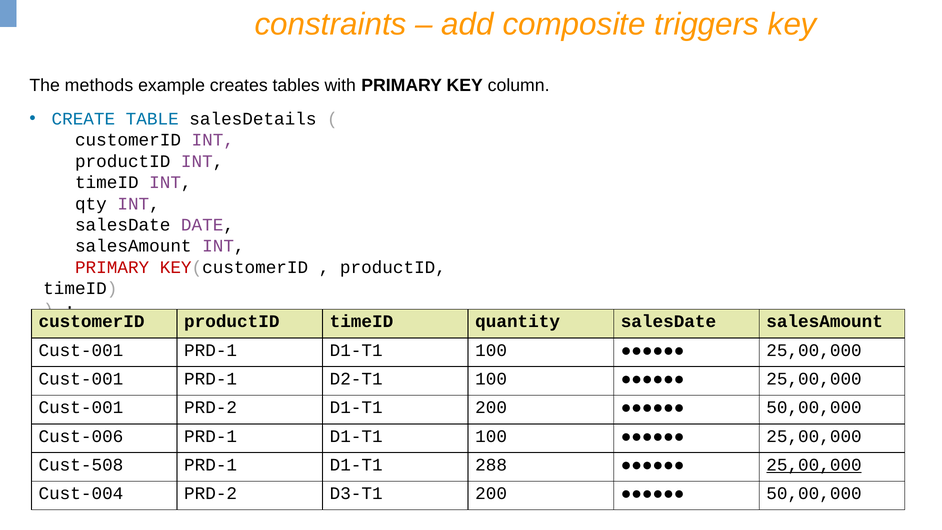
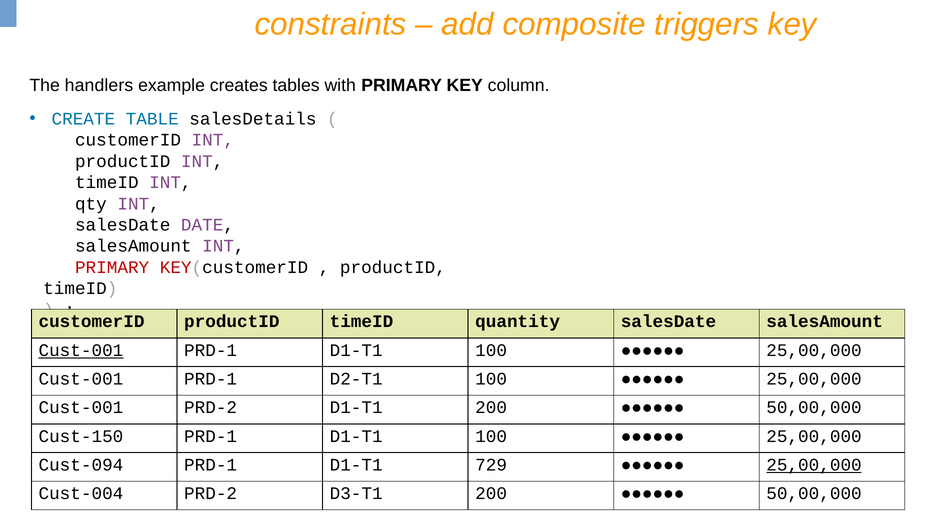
methods: methods -> handlers (99, 85)
Cust-001 underline: none -> present (81, 350)
Cust-006: Cust-006 -> Cust-150 (81, 436)
Cust-508: Cust-508 -> Cust-094 (81, 465)
288: 288 -> 729 (491, 465)
